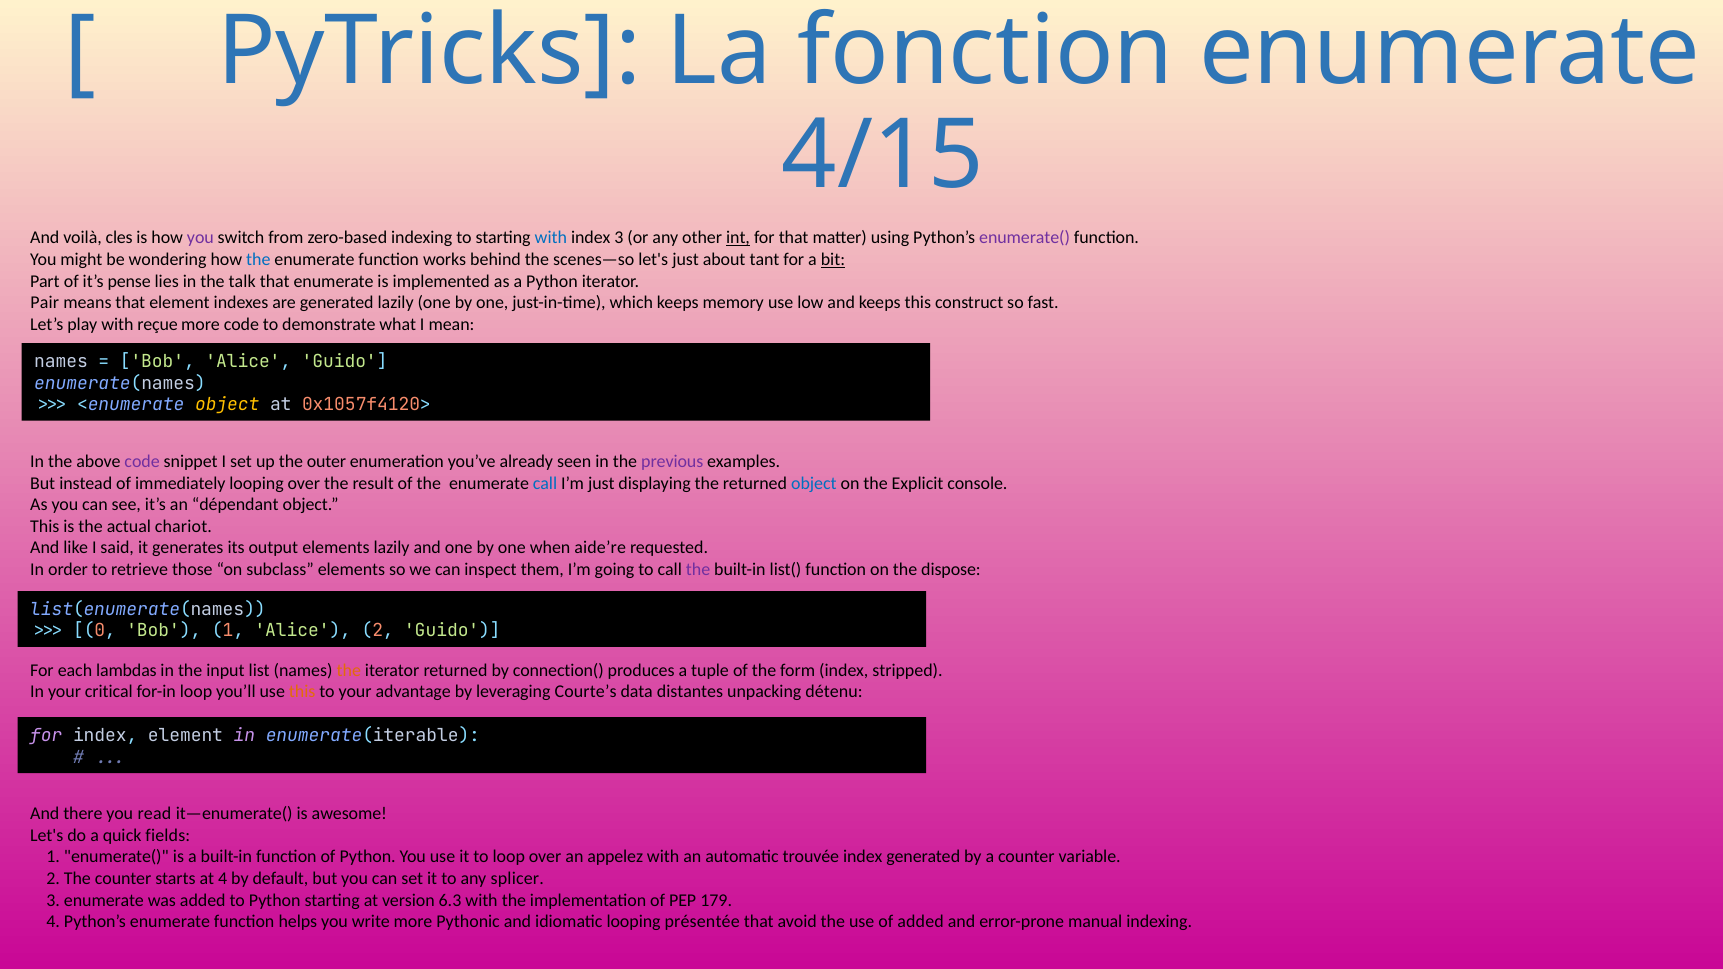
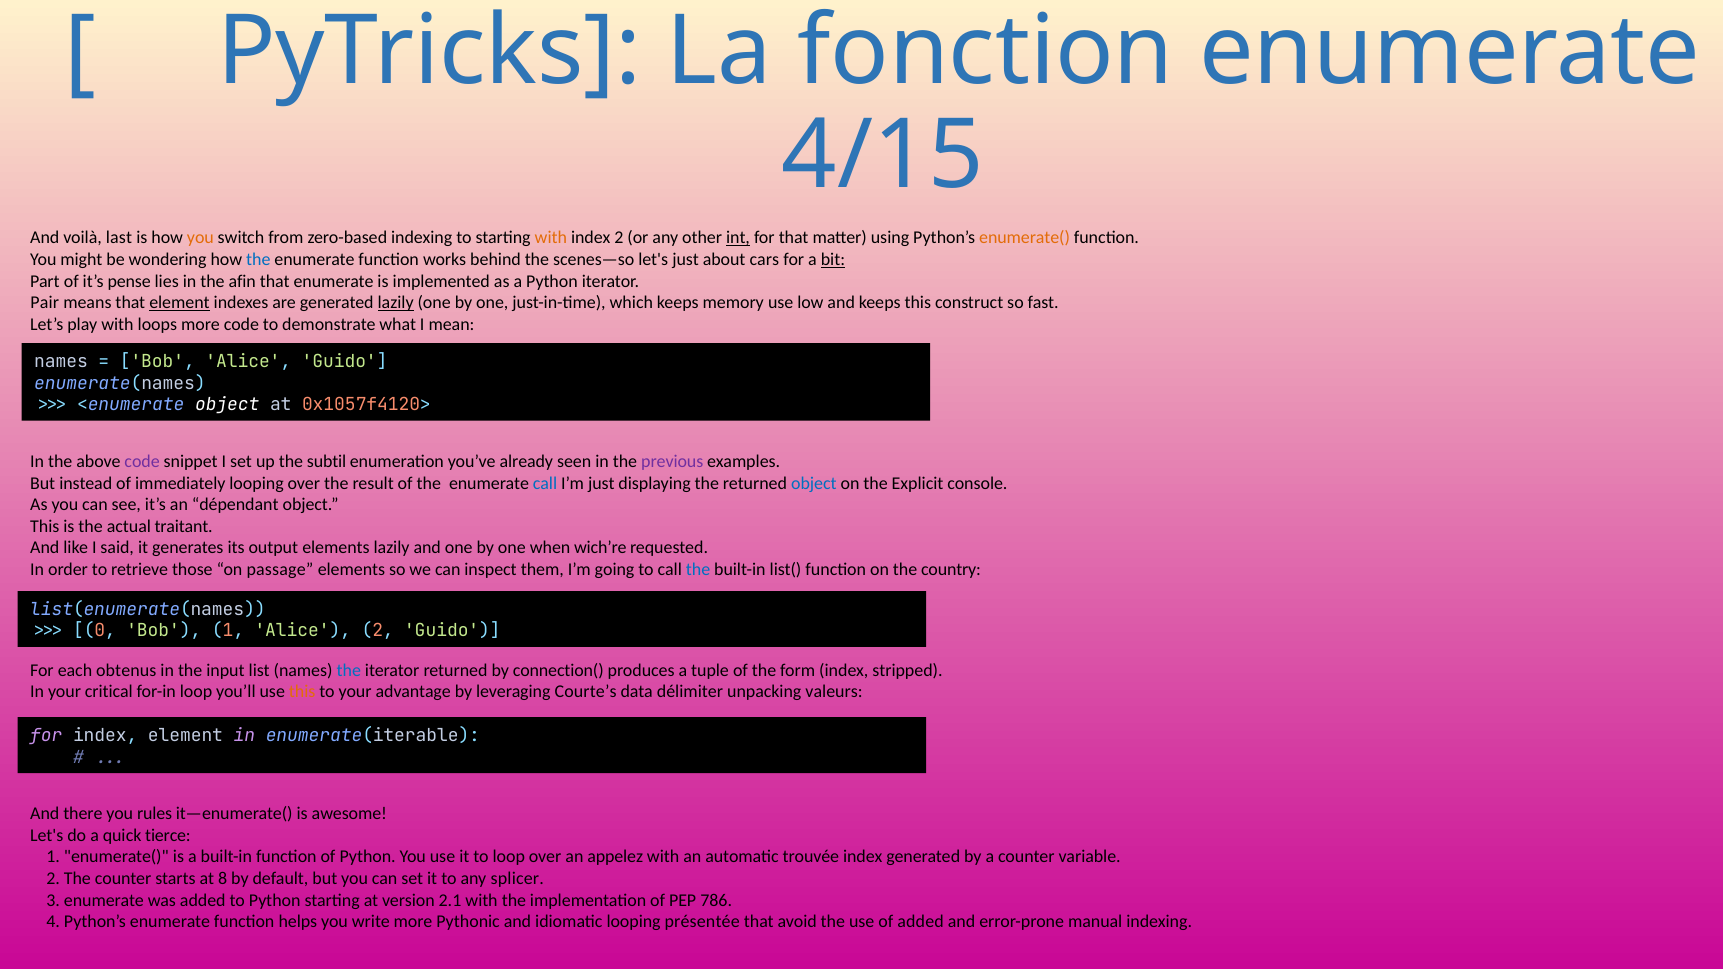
cles: cles -> last (119, 238)
you colour: purple -> orange (200, 238)
with colour: blue -> orange (551, 238)
index 3: 3 -> 2 (619, 238)
enumerate( colour: purple -> orange (1025, 238)
tant: tant -> cars (764, 260)
talk: talk -> afin (242, 281)
element underline: none -> present (179, 303)
lazily underline: none -> present (396, 303)
reçue: reçue -> loops (157, 324)
object colour: yellow -> white (227, 405)
outer: outer -> subtil (327, 462)
chariot: chariot -> traitant (184, 526)
aide’re: aide’re -> wich’re (600, 548)
subclass: subclass -> passage (280, 570)
the colour: purple -> blue (698, 570)
dispose: dispose -> country (951, 570)
lambdas: lambdas -> obtenus (126, 671)
the colour: orange -> blue (349, 671)
distantes: distantes -> délimiter (690, 692)
détenu: détenu -> valeurs (834, 692)
read: read -> rules (155, 814)
fields: fields -> tierce (168, 836)
at 4: 4 -> 8 (223, 879)
6.3: 6.3 -> 2.1 (450, 900)
179: 179 -> 786 (716, 900)
